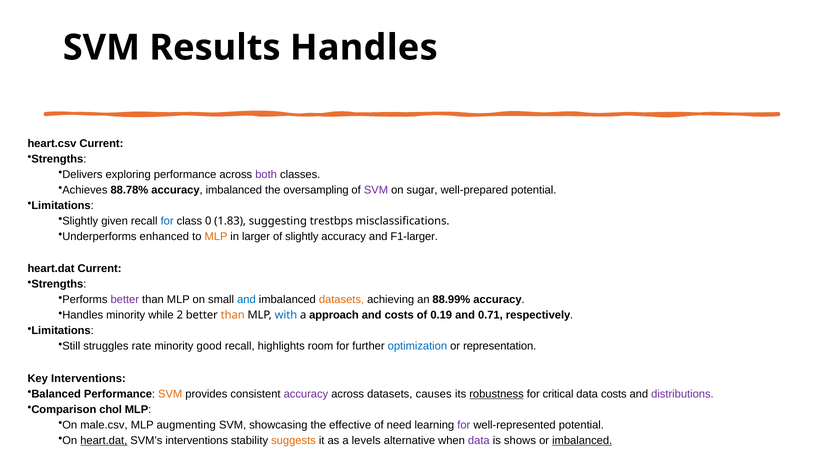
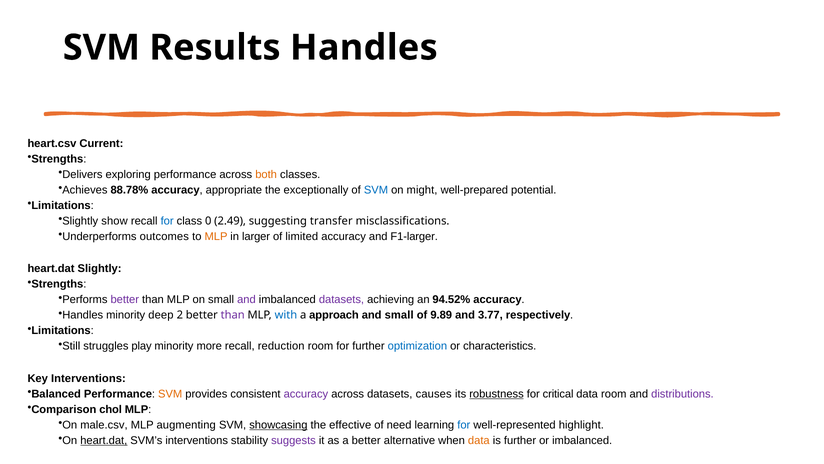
both colour: purple -> orange (266, 174)
accuracy imbalanced: imbalanced -> appropriate (234, 190)
oversampling: oversampling -> exceptionally (316, 190)
SVM colour: purple -> blue (376, 190)
sugar: sugar -> might (422, 190)
given: given -> show (115, 221)
1.83: 1.83 -> 2.49 (230, 221)
trestbps: trestbps -> transfer (331, 221)
enhanced: enhanced -> outcomes (164, 236)
of slightly: slightly -> limited (302, 236)
heart.dat Current: Current -> Slightly (100, 268)
and colour: blue -> purple (246, 299)
datasets colour: orange -> purple (341, 299)
88.99%: 88.99% -> 94.52% (451, 299)
while: while -> deep (161, 315)
than colour: orange -> purple (233, 315)
and costs: costs -> small (399, 315)
0.19: 0.19 -> 9.89 (441, 315)
0.71: 0.71 -> 3.77 (490, 315)
rate: rate -> play (142, 346)
good: good -> more (209, 346)
highlights: highlights -> reduction (281, 346)
representation: representation -> characteristics (500, 346)
data costs: costs -> room (614, 393)
showcasing underline: none -> present (278, 424)
for colour: purple -> blue (464, 424)
well-represented potential: potential -> highlight (581, 424)
suggests colour: orange -> purple (293, 440)
a levels: levels -> better (366, 440)
data colour: purple -> orange (479, 440)
is shows: shows -> further (520, 440)
imbalanced underline: present -> none (582, 440)
